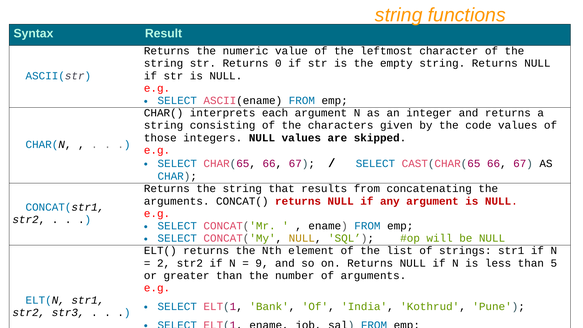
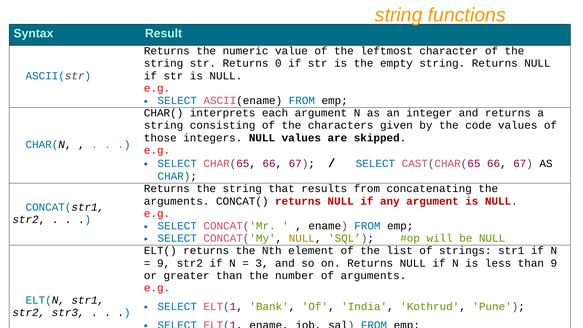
2: 2 -> 9 (164, 263)
9: 9 -> 3 (262, 263)
than 5: 5 -> 9 (554, 263)
